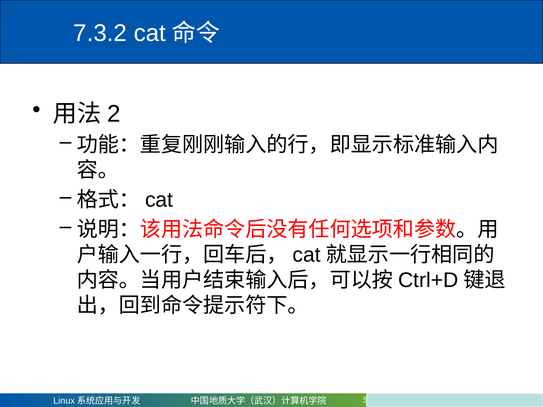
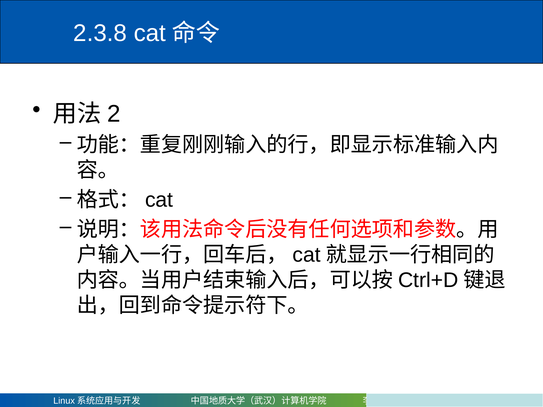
7.3.2: 7.3.2 -> 2.3.8 (100, 33)
